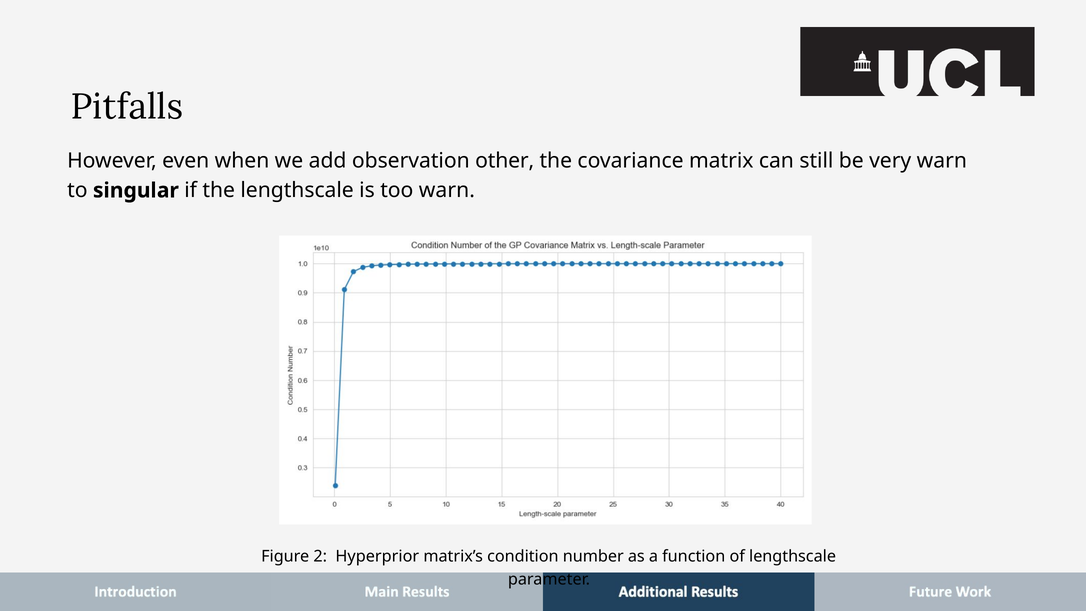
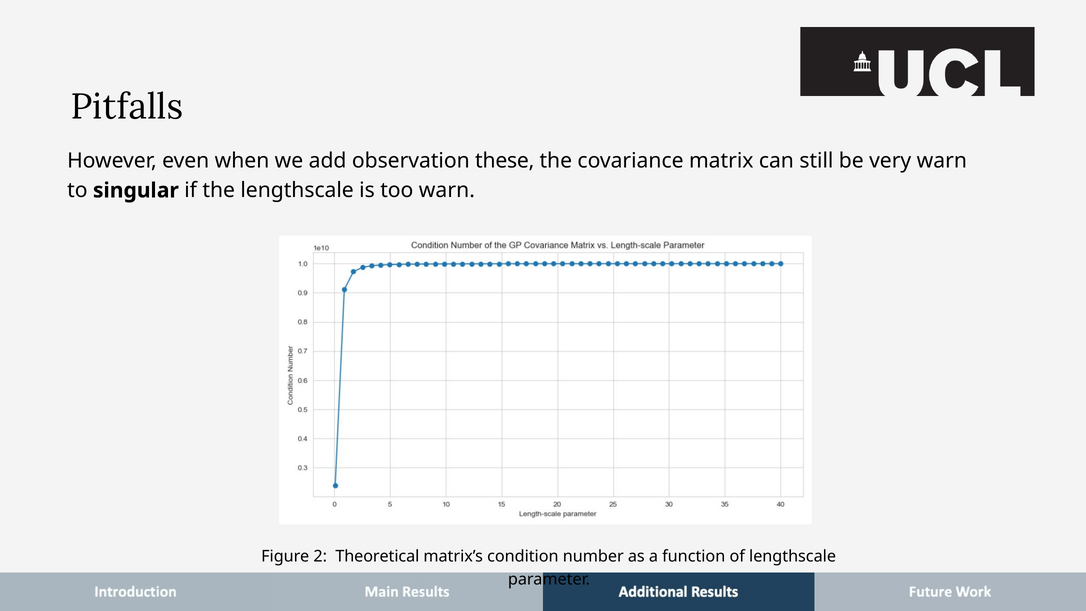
other: other -> these (505, 161)
Hyperprior: Hyperprior -> Theoretical (377, 556)
